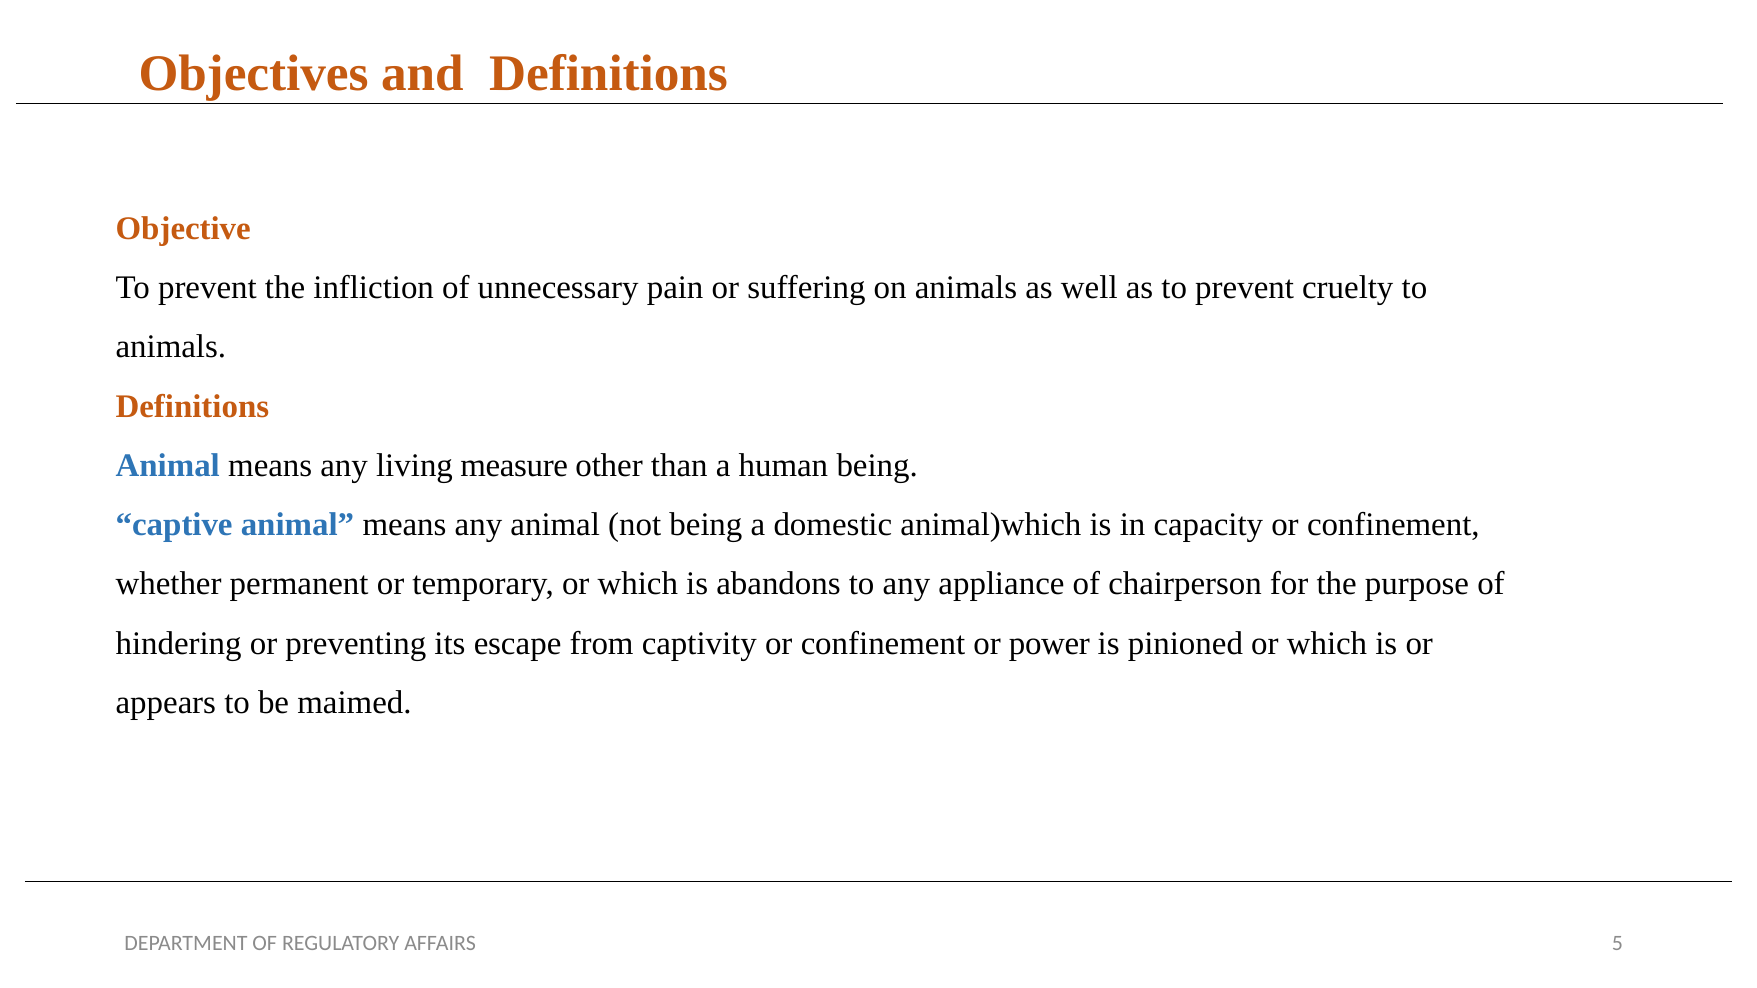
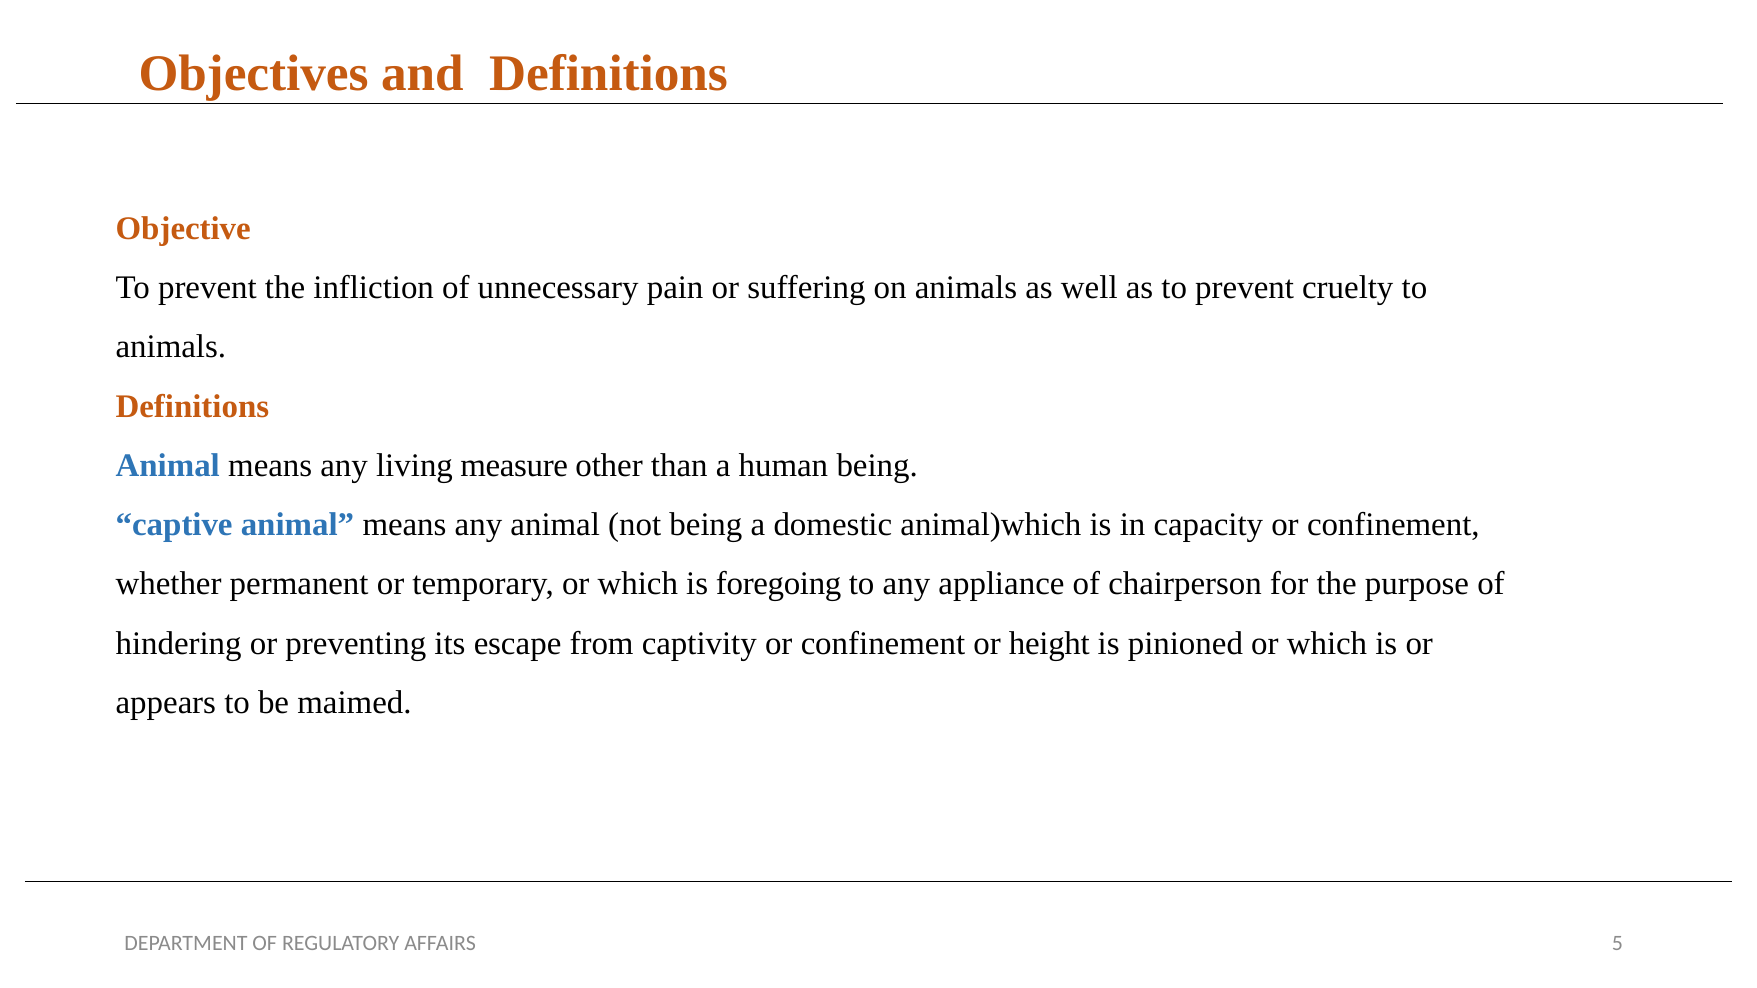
abandons: abandons -> foregoing (779, 584)
power: power -> height (1049, 644)
